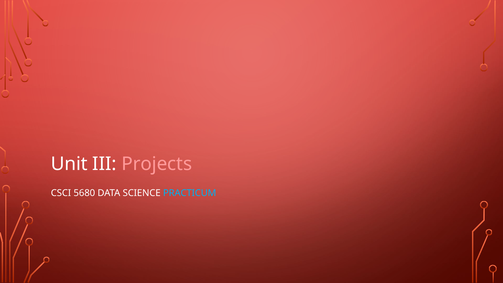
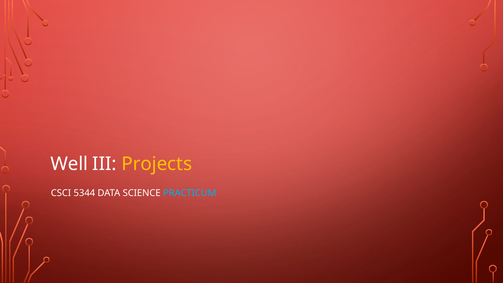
Unit: Unit -> Well (69, 164)
Projects colour: pink -> yellow (157, 164)
5680: 5680 -> 5344 (84, 193)
